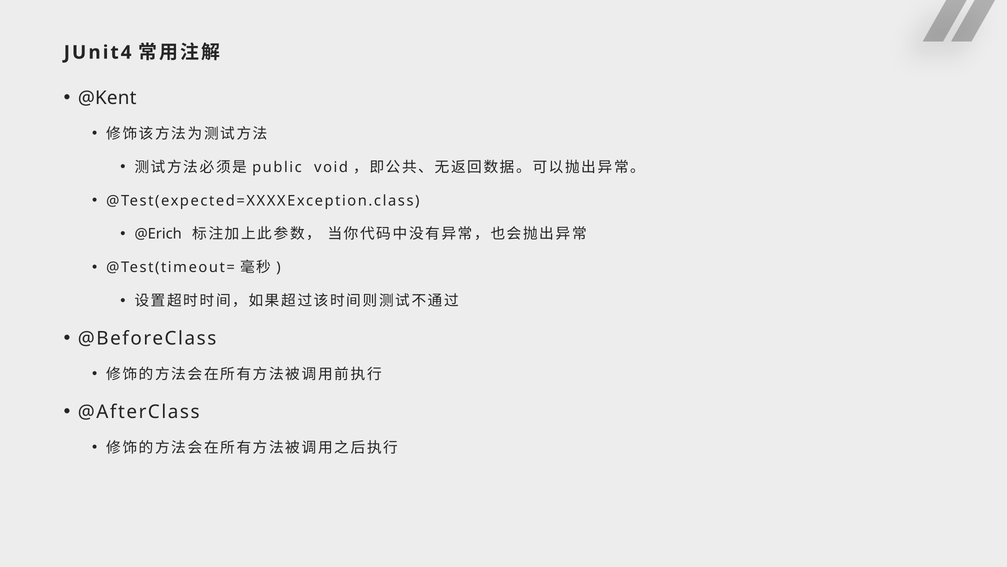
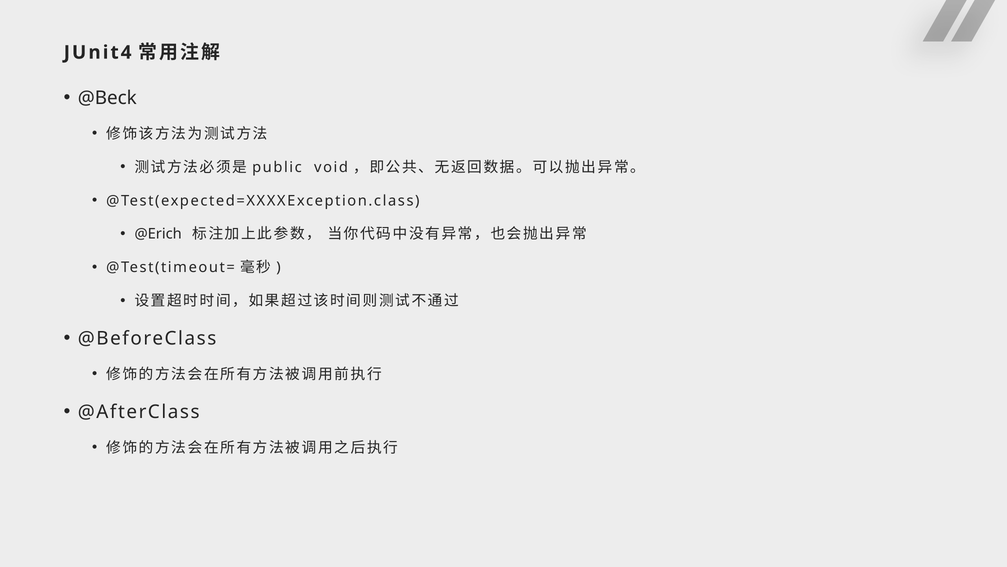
@Kent: @Kent -> @Beck (107, 98)
